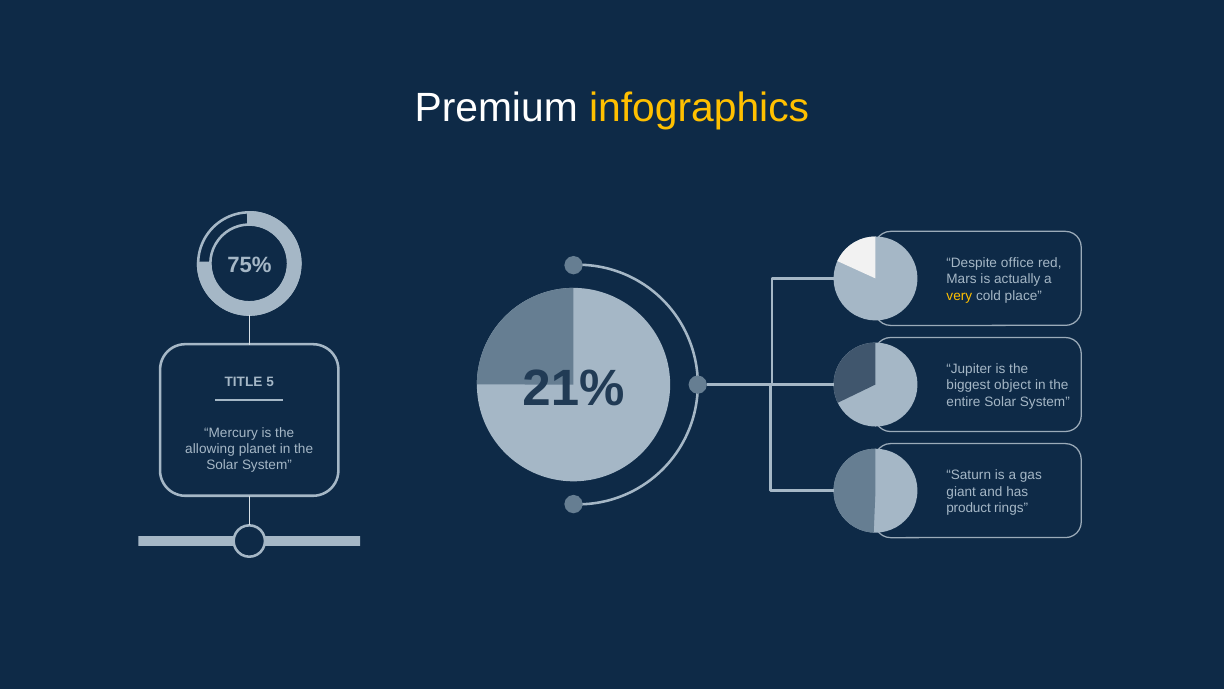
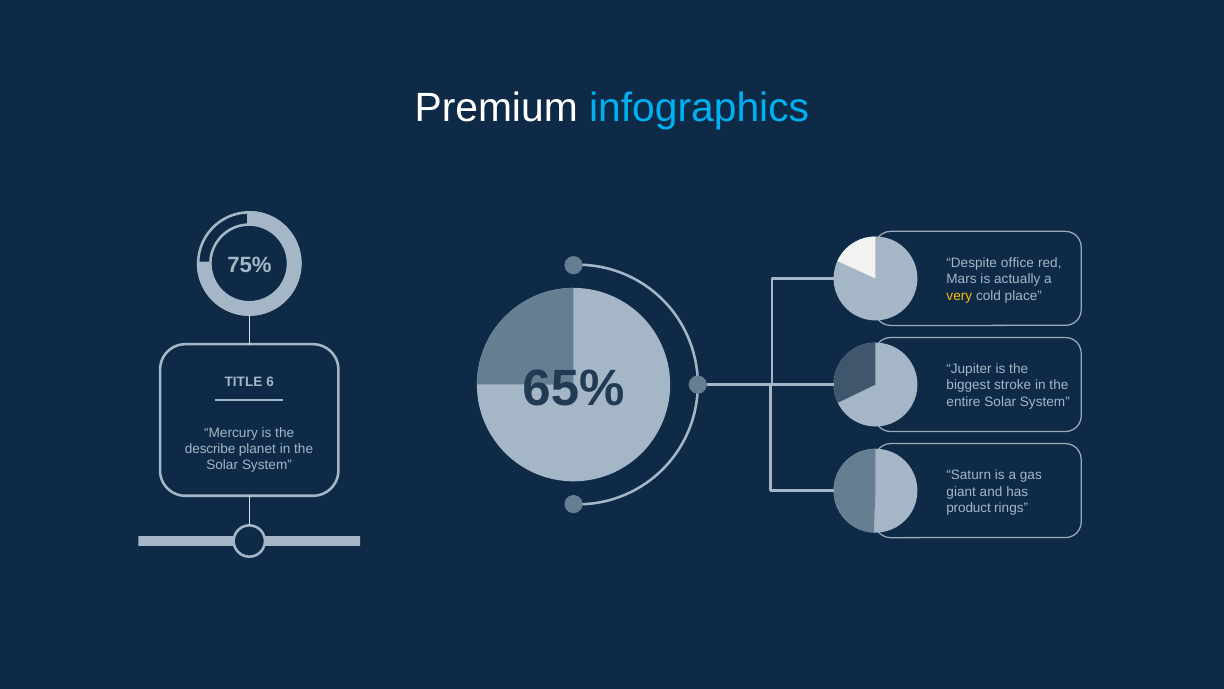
infographics colour: yellow -> light blue (699, 108)
21%: 21% -> 65% (573, 388)
5: 5 -> 6 (270, 382)
object: object -> stroke (1013, 385)
allowing: allowing -> describe (210, 449)
